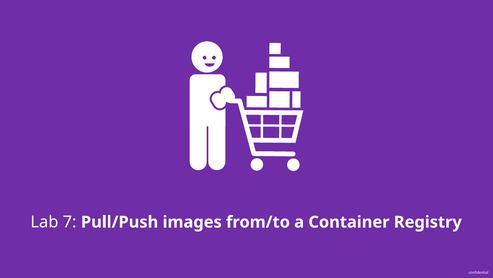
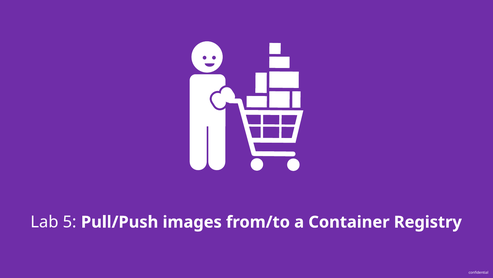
7: 7 -> 5 (70, 222)
